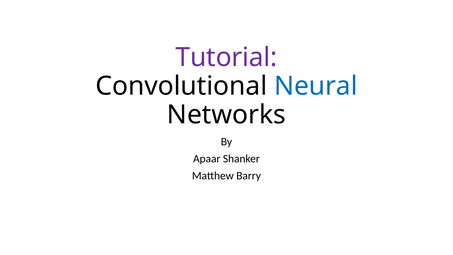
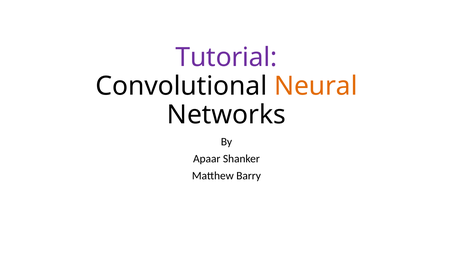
Neural colour: blue -> orange (316, 86)
